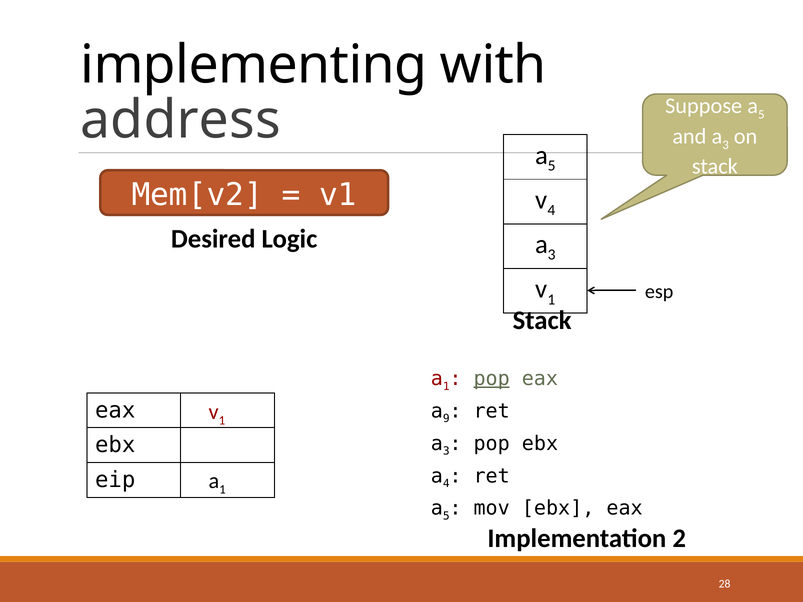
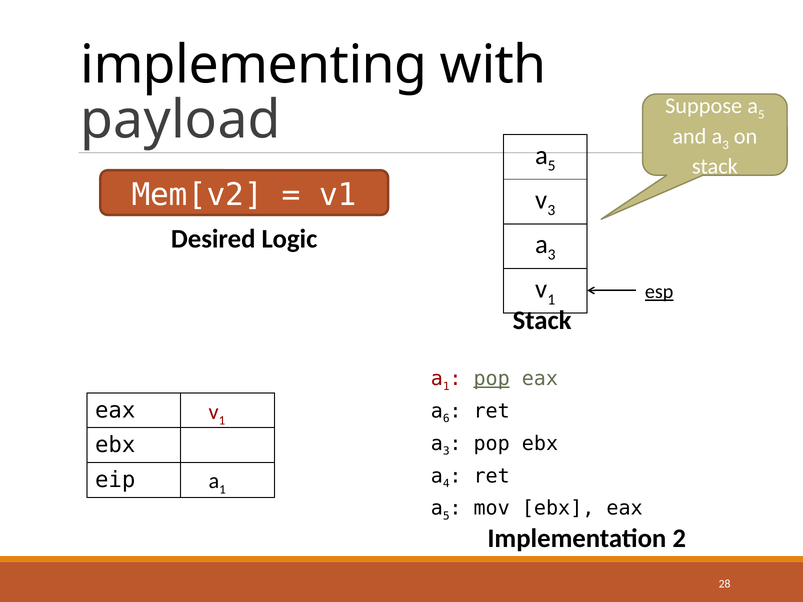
address: address -> payload (180, 120)
4: 4 -> 3 (551, 210)
esp underline: none -> present (659, 292)
9: 9 -> 6 (446, 419)
